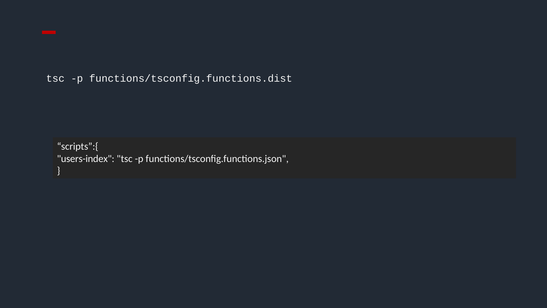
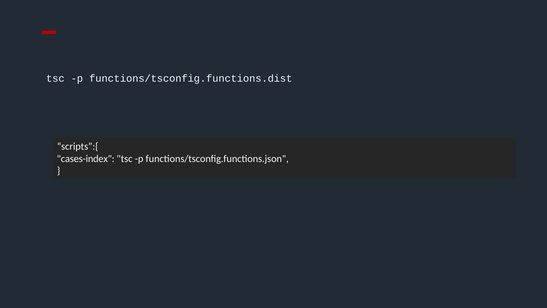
users-index: users-index -> cases-index (86, 158)
